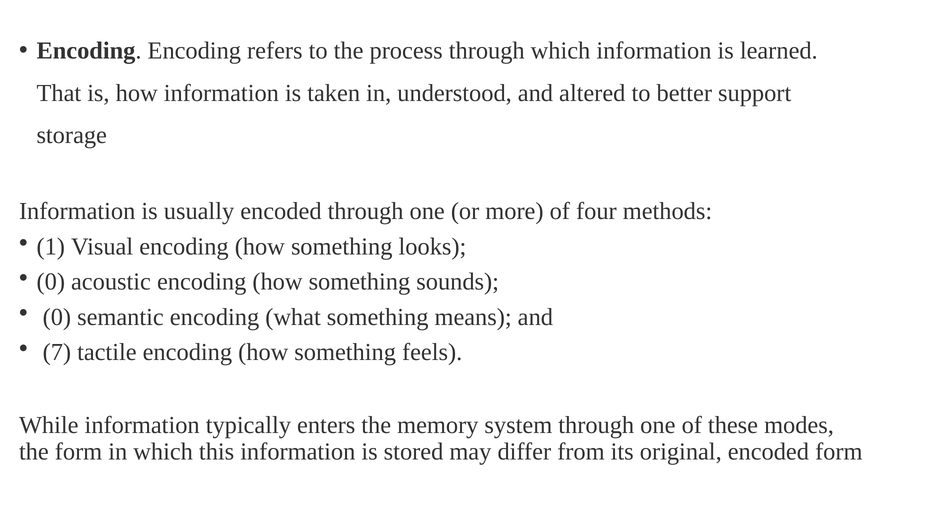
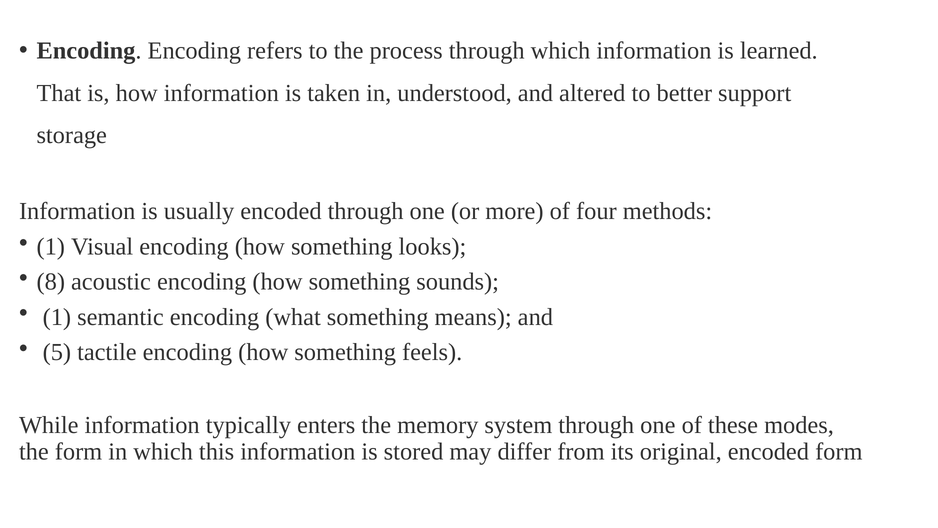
0: 0 -> 8 (51, 282)
0: 0 -> 1 (57, 317)
7: 7 -> 5 (57, 352)
